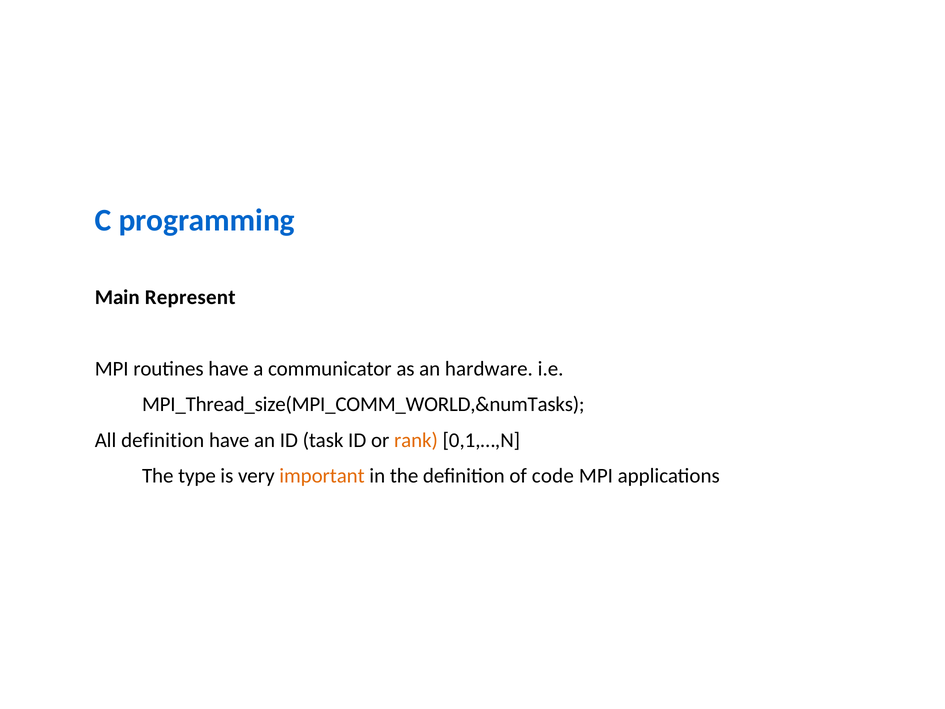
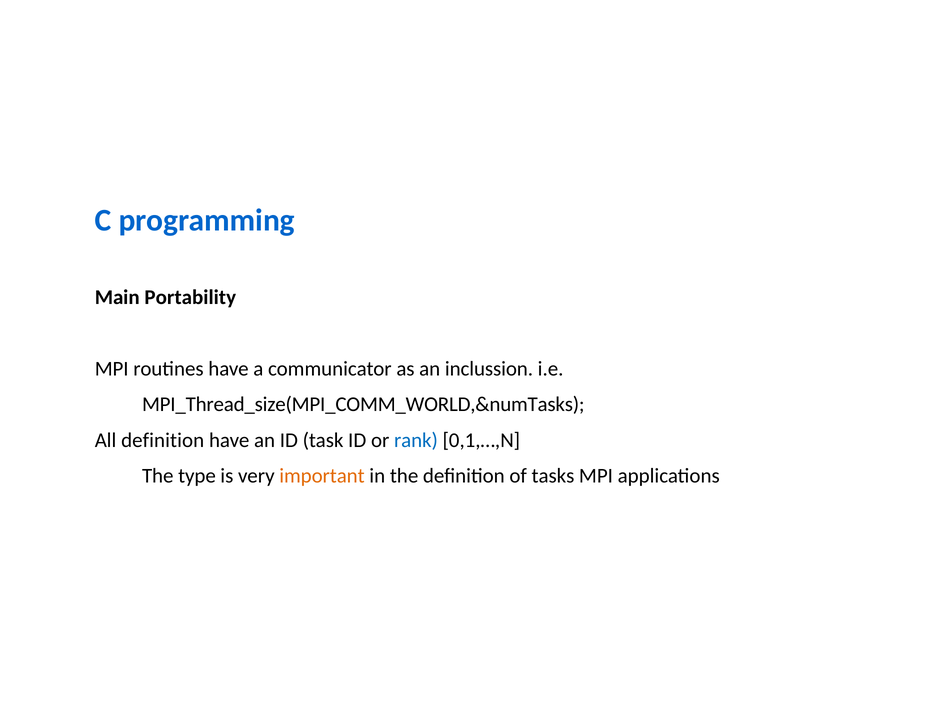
Represent: Represent -> Portability (190, 297)
hardware: hardware -> inclussion (489, 369)
rank colour: orange -> blue (416, 440)
code: code -> tasks (553, 476)
